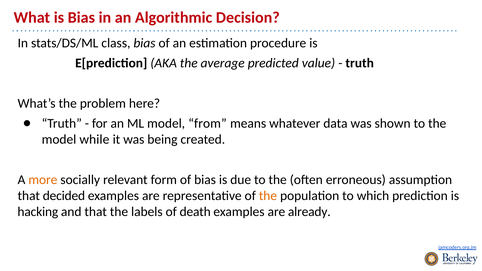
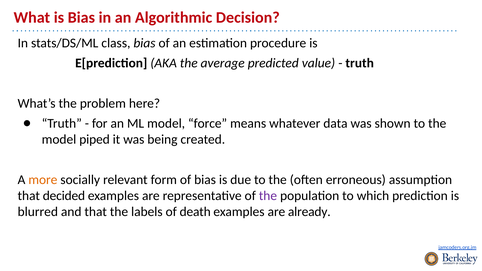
from: from -> force (208, 124)
while: while -> piped (95, 140)
the colour: orange -> purple (268, 196)
hacking: hacking -> blurred (38, 212)
